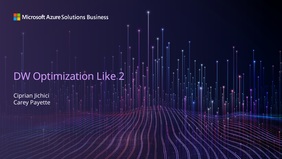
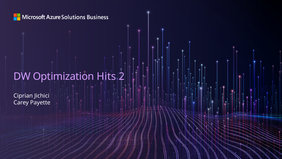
Like: Like -> Hits (106, 76)
